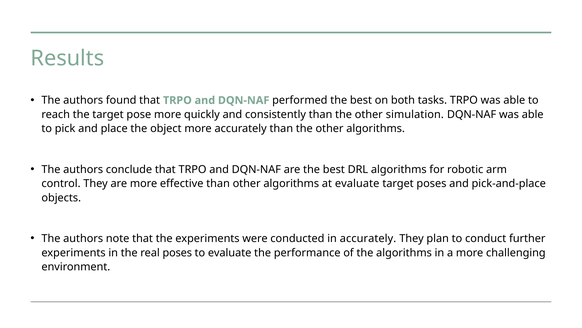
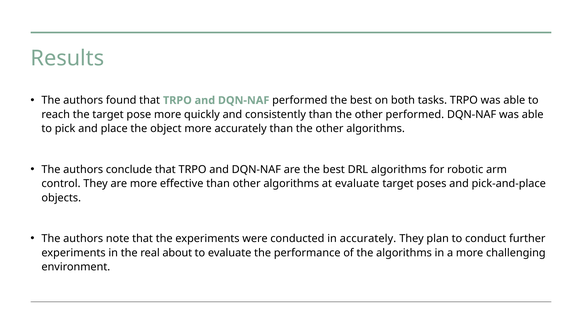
other simulation: simulation -> performed (415, 114)
real poses: poses -> about (177, 252)
